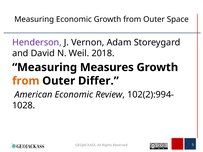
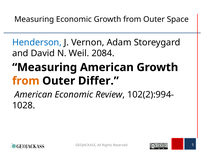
Henderson colour: purple -> blue (37, 43)
2018: 2018 -> 2084 (103, 53)
Measuring Measures: Measures -> American (107, 67)
